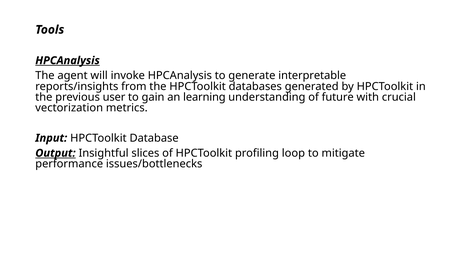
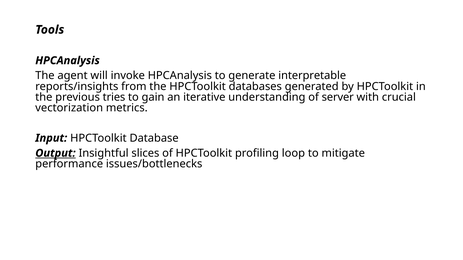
HPCAnalysis underline: present -> none (68, 61)
user: user -> tries (114, 97)
learning: learning -> iterative (204, 97)
future: future -> server (338, 97)
